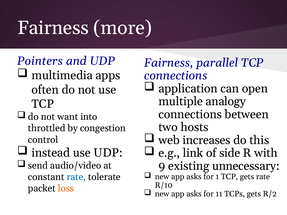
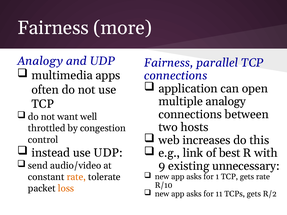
Pointers: Pointers -> Analogy (40, 61)
into: into -> well (89, 117)
side: side -> best (230, 153)
rate colour: blue -> orange (76, 177)
